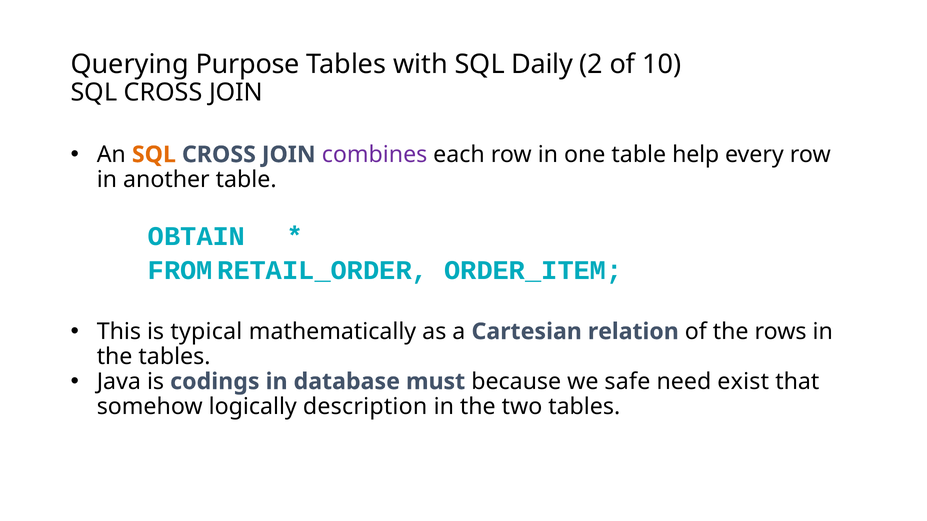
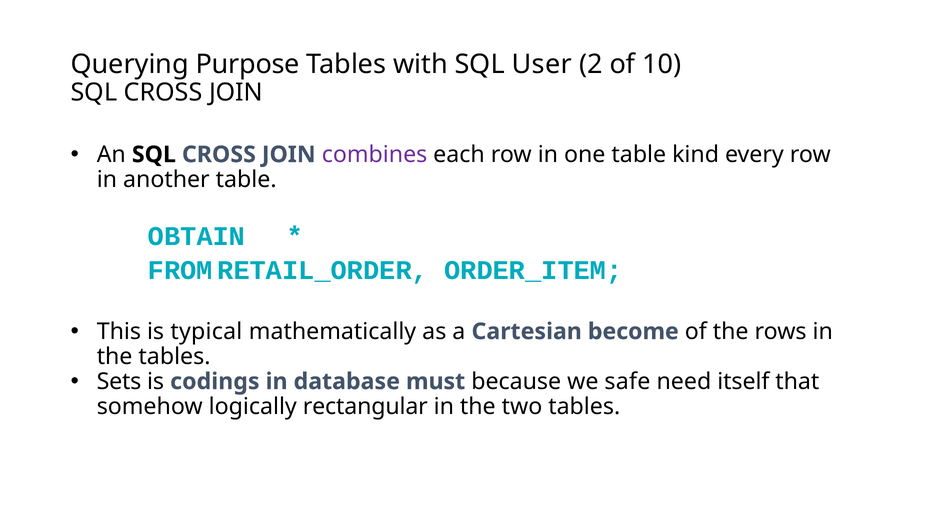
Daily: Daily -> User (542, 64)
SQL colour: orange -> black (154, 155)
help: help -> kind (696, 155)
relation: relation -> become (633, 332)
Java: Java -> Sets (119, 382)
exist: exist -> itself (743, 382)
description: description -> rectangular (365, 407)
